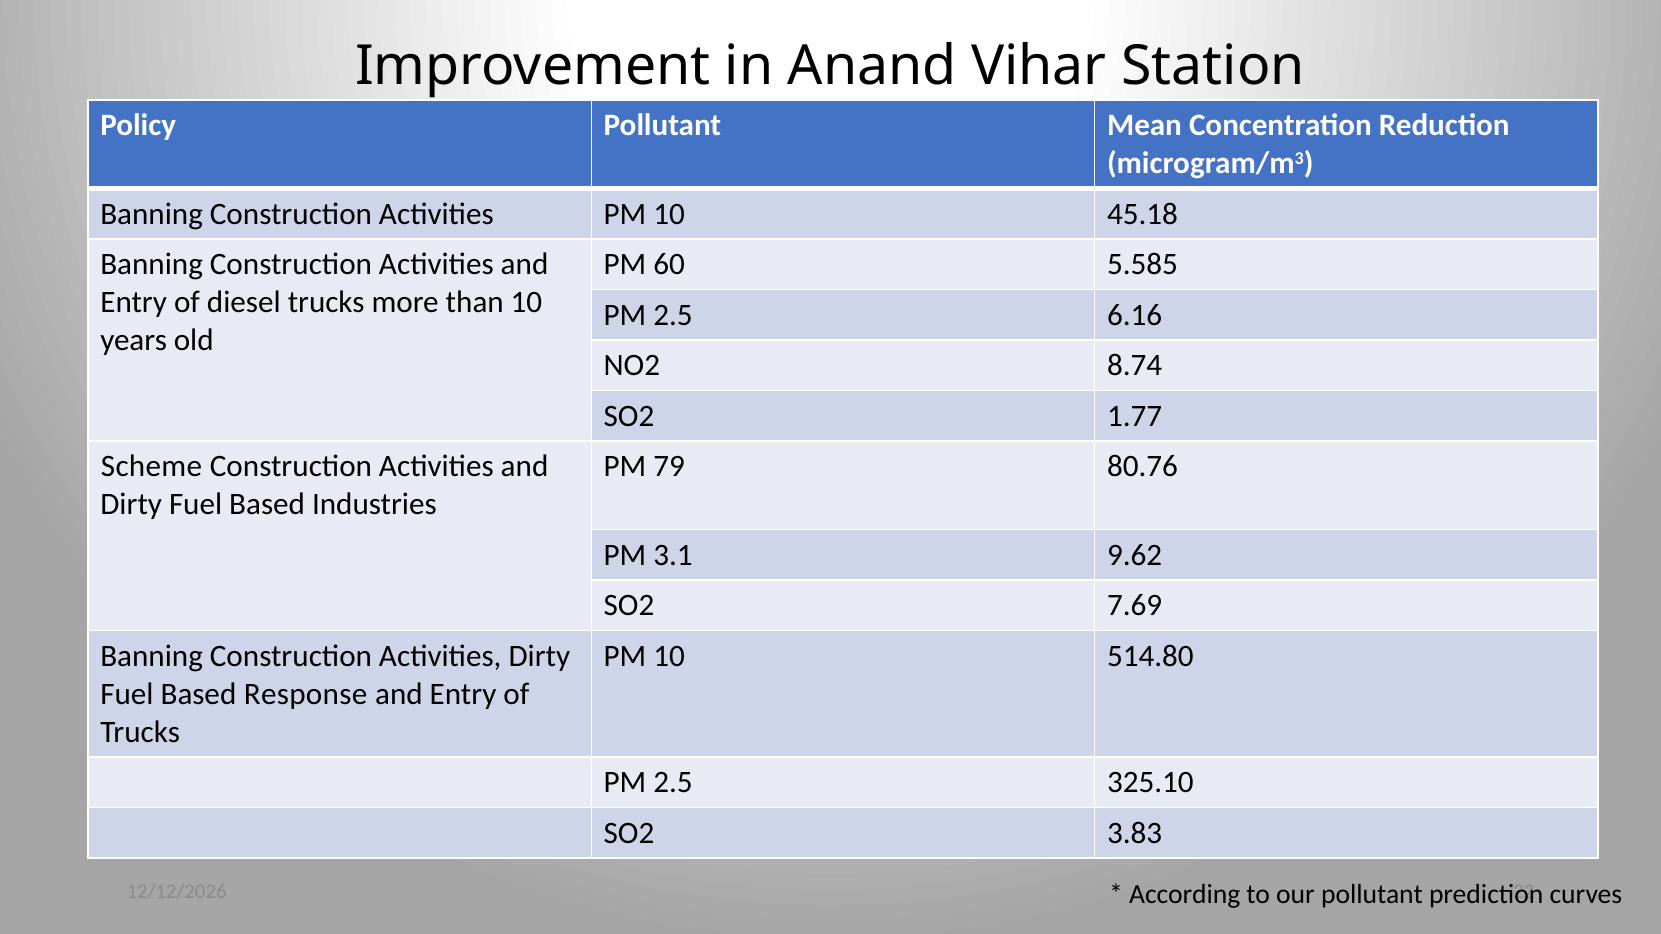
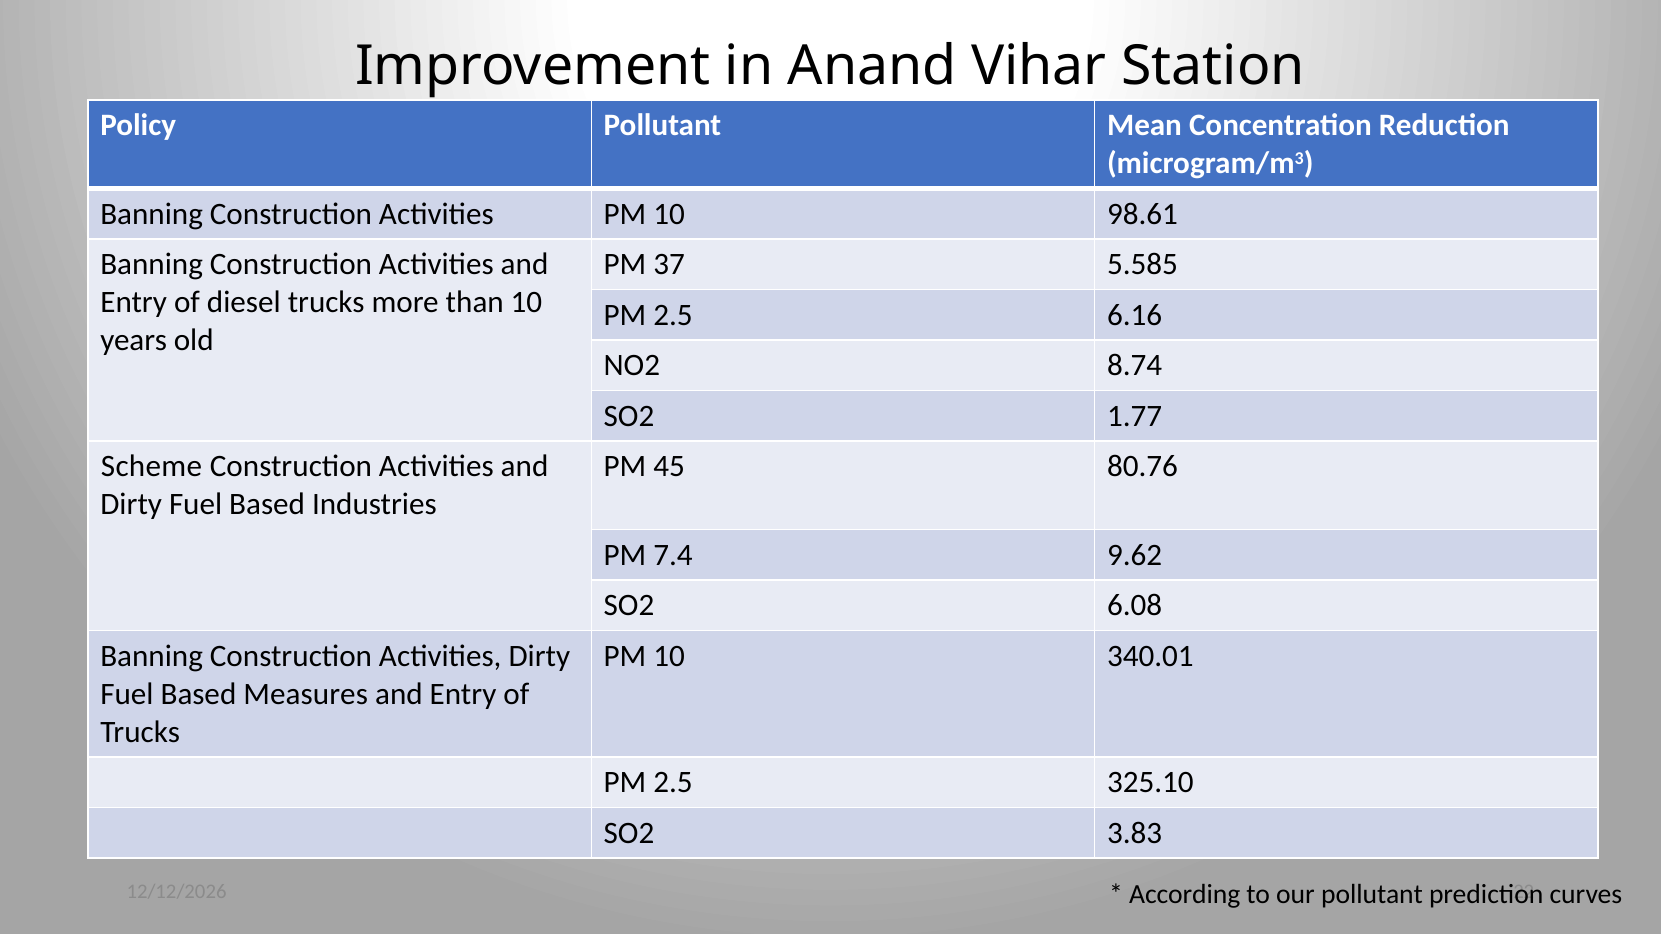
45.18: 45.18 -> 98.61 (1142, 214)
60: 60 -> 37 (669, 265)
79: 79 -> 45 (669, 467)
3.1: 3.1 -> 7.4 (673, 555)
7.69: 7.69 -> 6.08 (1135, 606)
514.80: 514.80 -> 340.01 (1150, 656)
Response: Response -> Measures (306, 694)
